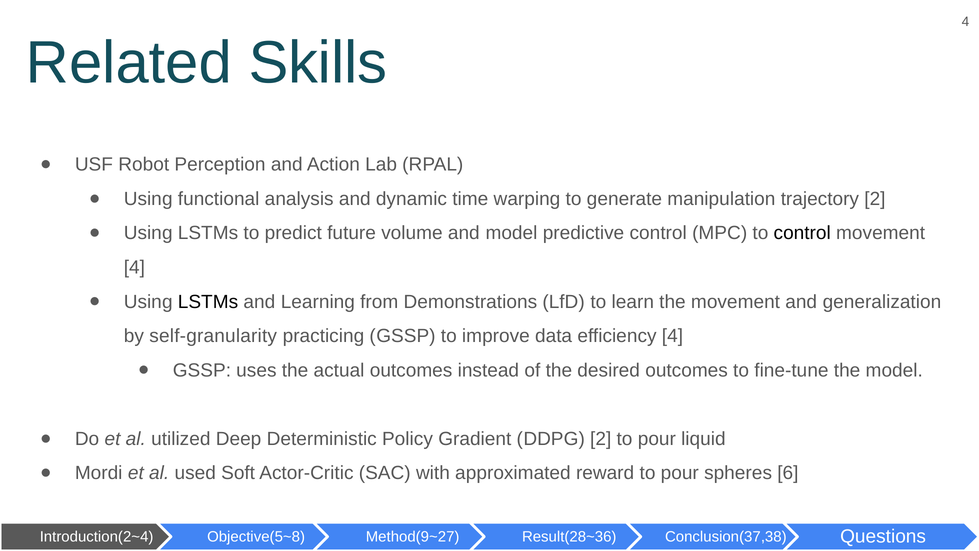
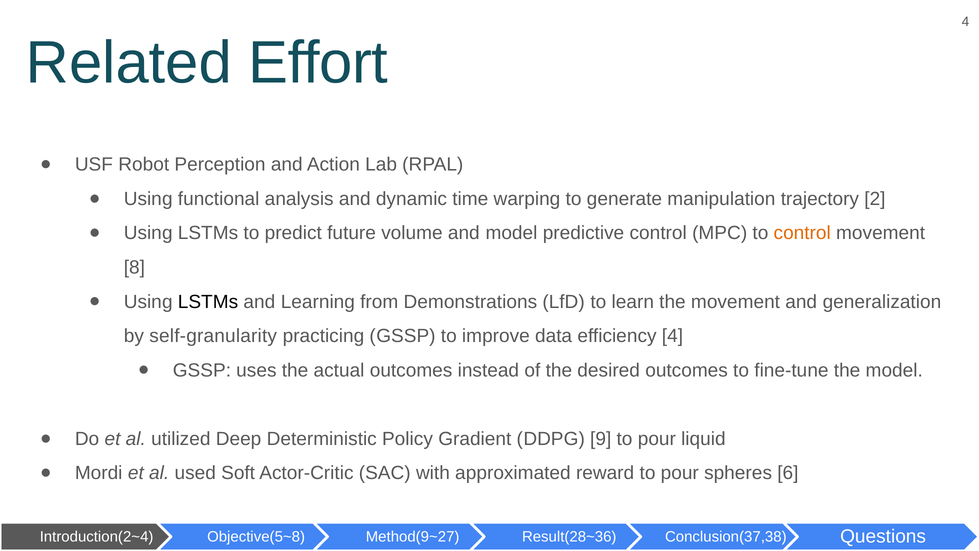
Skills: Skills -> Effort (318, 63)
control colour: black -> orange (802, 233)
4: 4 -> 8 (134, 267)
DDPG 2: 2 -> 9 (601, 439)
